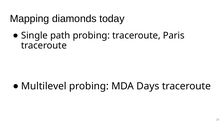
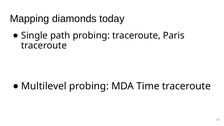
Days: Days -> Time (148, 86)
